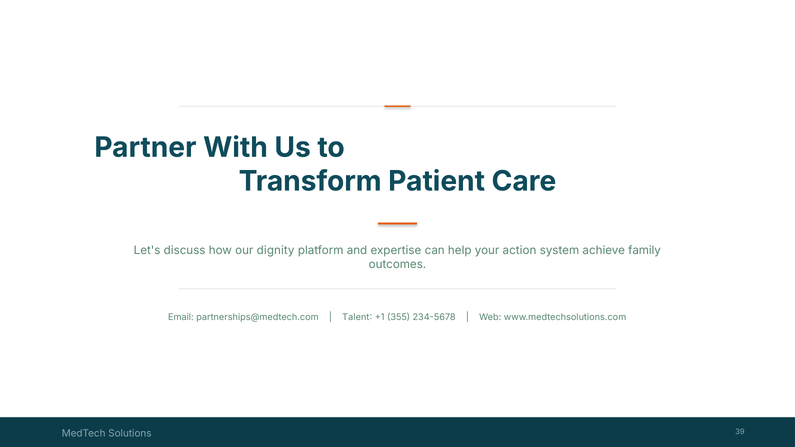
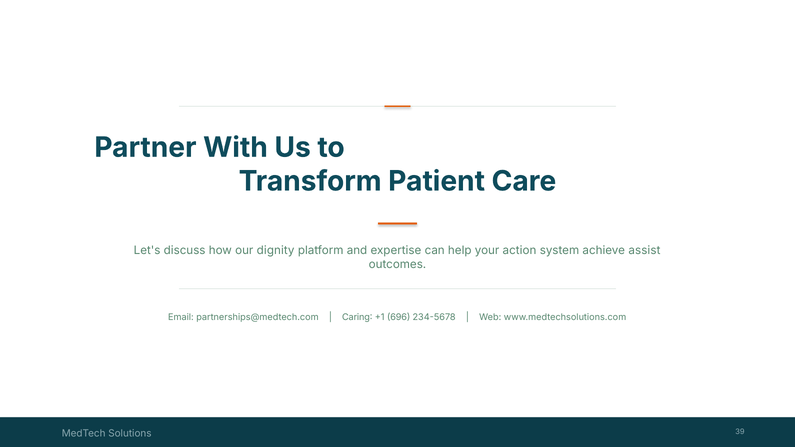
family: family -> assist (644, 251)
Talent: Talent -> Caring (357, 317)
355: 355 -> 696 (399, 317)
